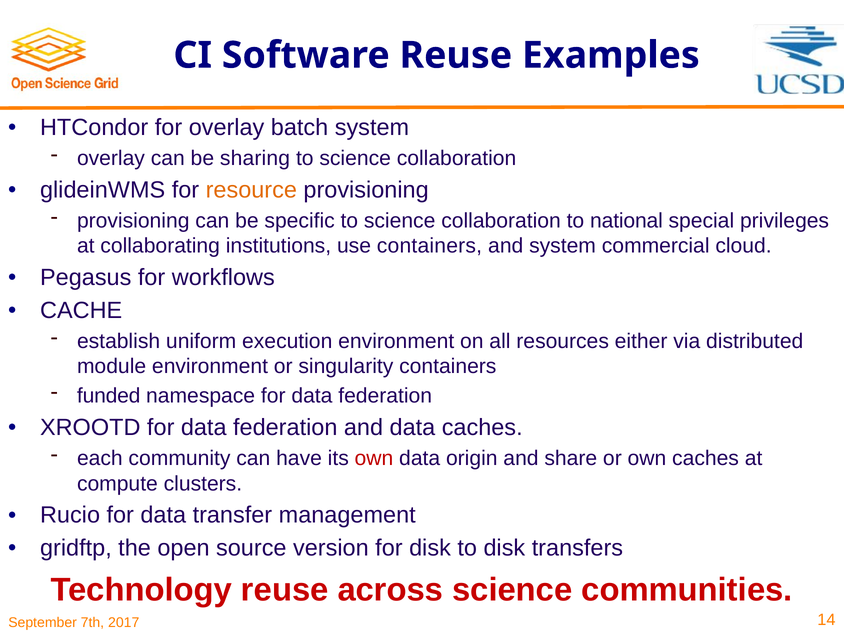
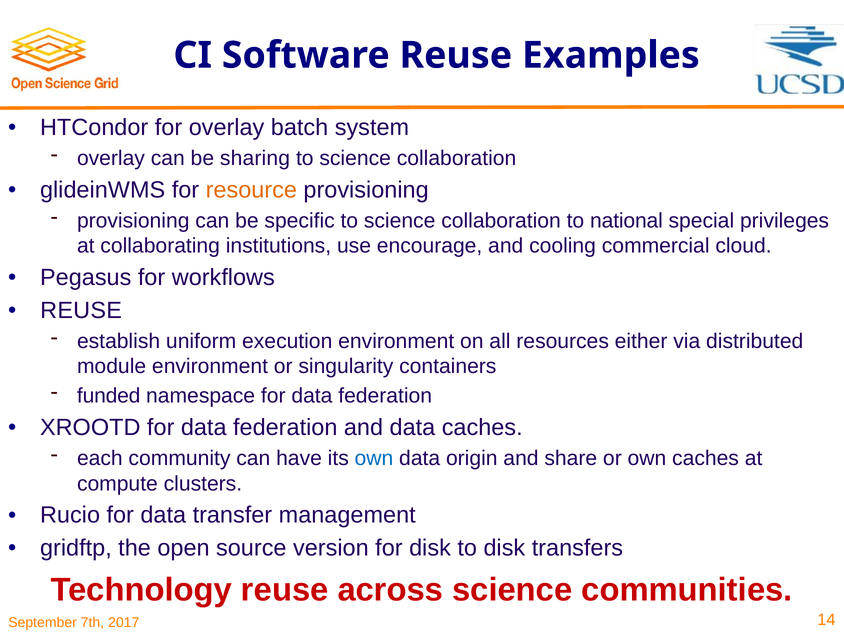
use containers: containers -> encourage (430, 246)
and system: system -> cooling (563, 246)
CACHE: CACHE -> REUSE (81, 310)
own colour: red -> blue (374, 458)
